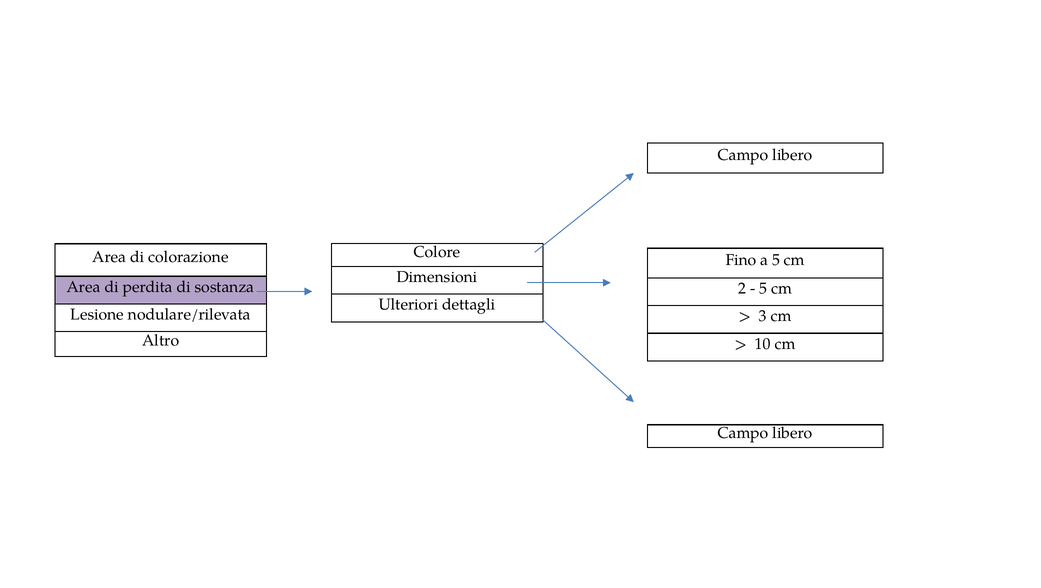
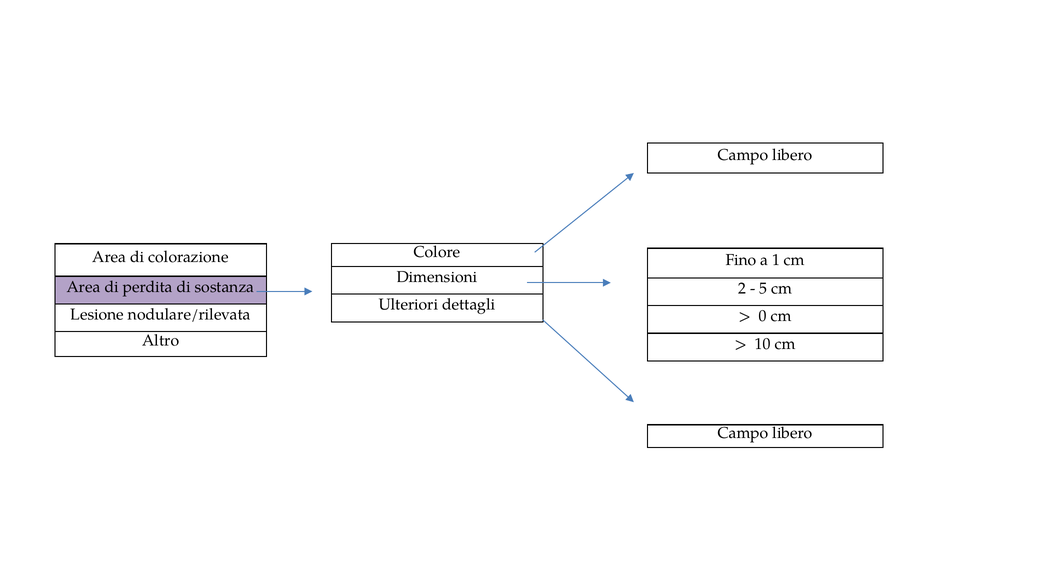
a 5: 5 -> 1 (776, 260)
3: 3 -> 0 (763, 316)
